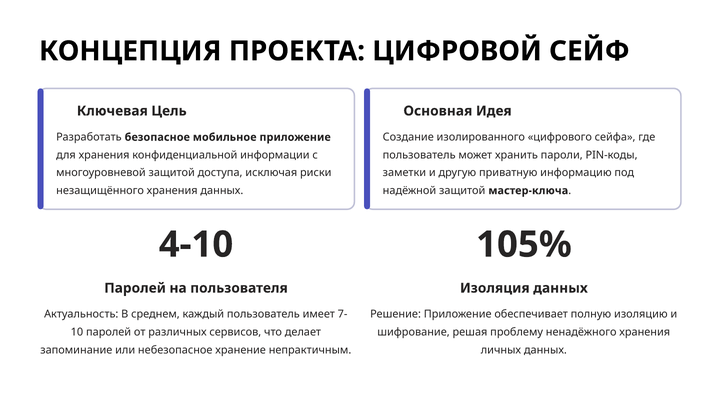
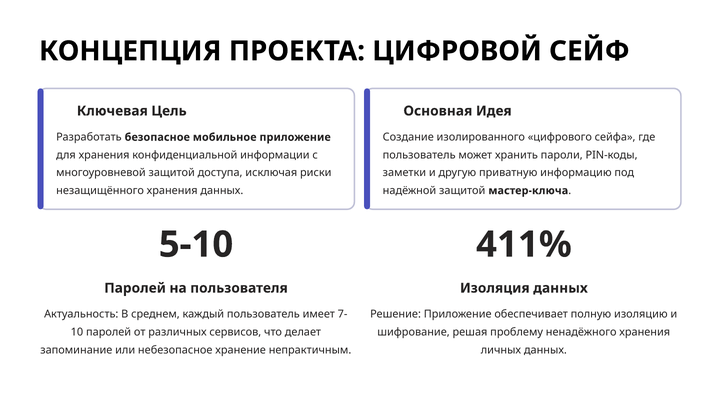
4-10: 4-10 -> 5-10 (196, 245)
105%: 105% -> 411% (524, 245)
